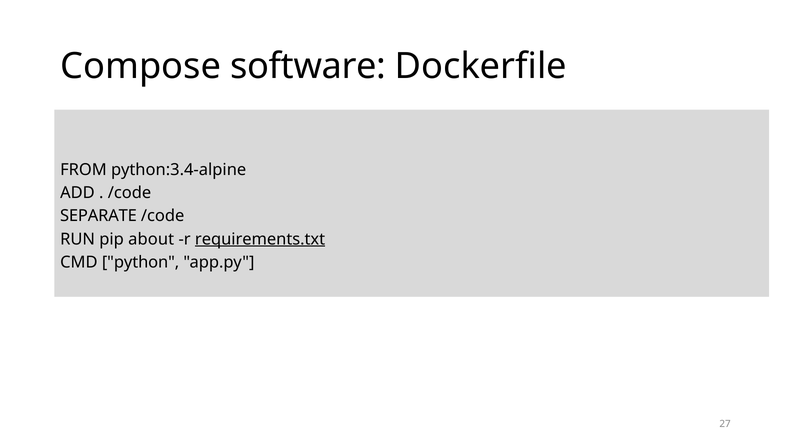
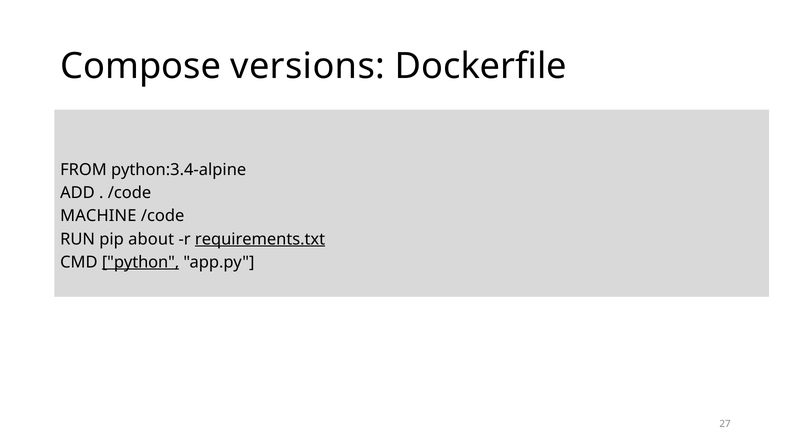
software: software -> versions (308, 66)
SEPARATE: SEPARATE -> MACHINE (98, 216)
python underline: none -> present (141, 262)
